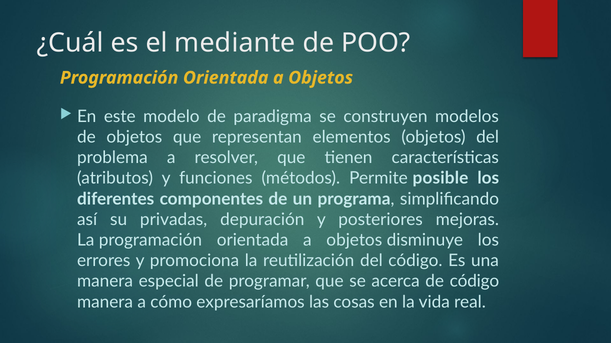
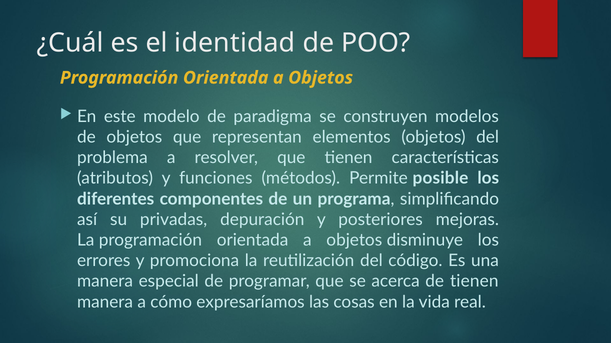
mediante: mediante -> identidad (235, 43)
de código: código -> tienen (474, 282)
